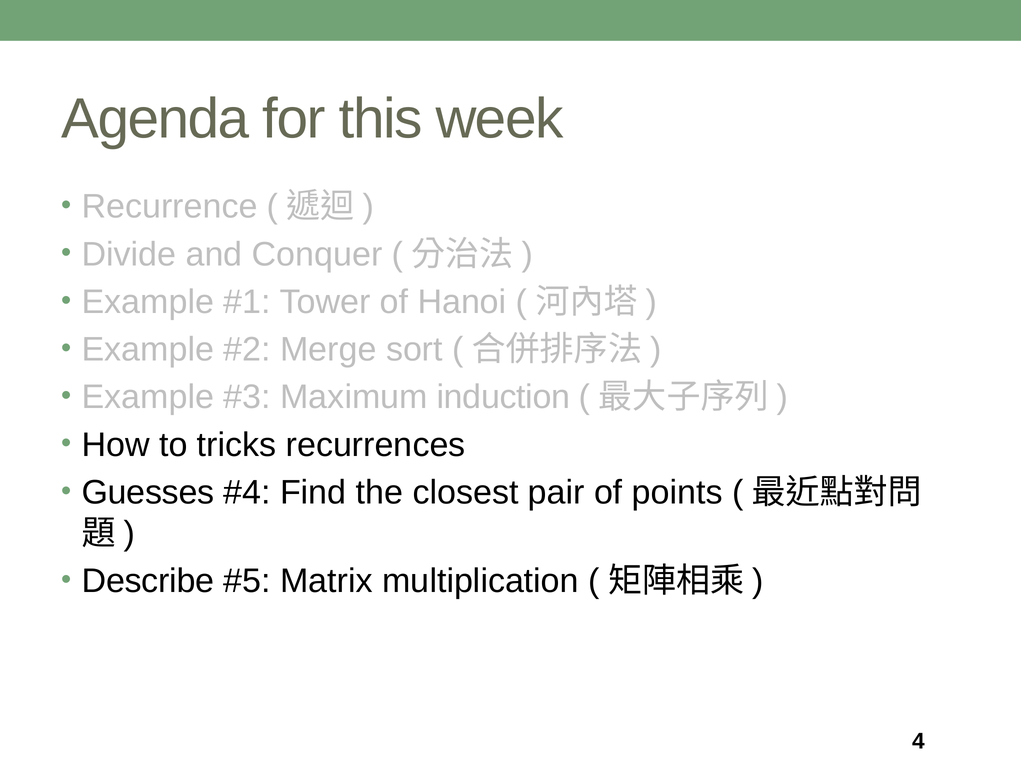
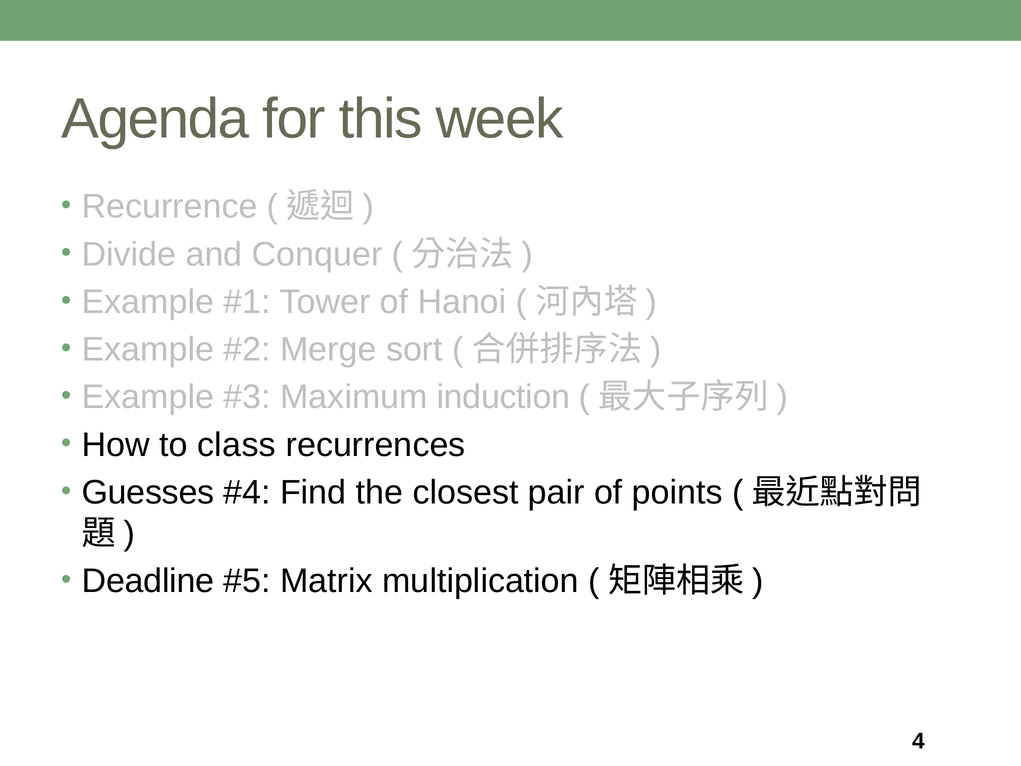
tricks: tricks -> class (236, 445)
Describe: Describe -> Deadline (148, 581)
